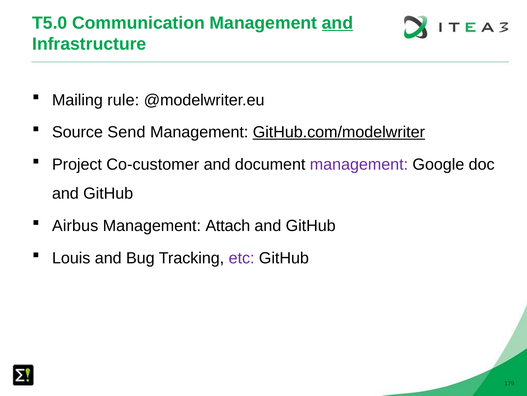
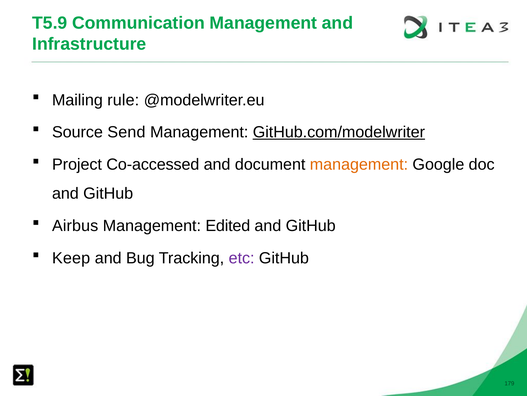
T5.0: T5.0 -> T5.9 (50, 23)
and underline: present -> none (337, 23)
Co-customer: Co-customer -> Co-accessed (153, 164)
management colour: purple -> orange (359, 164)
Attach: Attach -> Edited (228, 225)
Louis: Louis -> Keep (71, 258)
